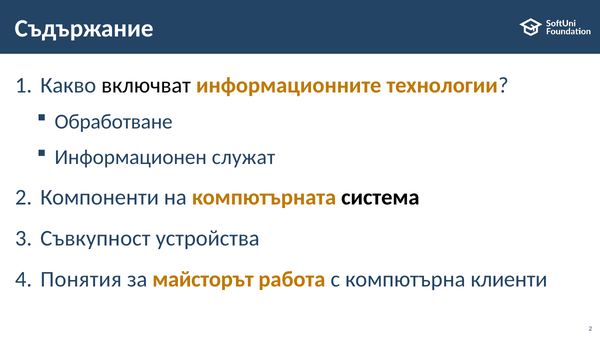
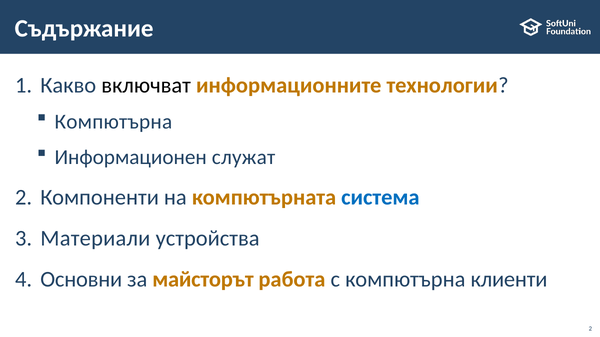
Обработване: Обработване -> Компютърна (113, 122)
система colour: black -> blue (380, 198)
Съвкупност: Съвкупност -> Материали (95, 239)
Понятия: Понятия -> Основни (81, 280)
